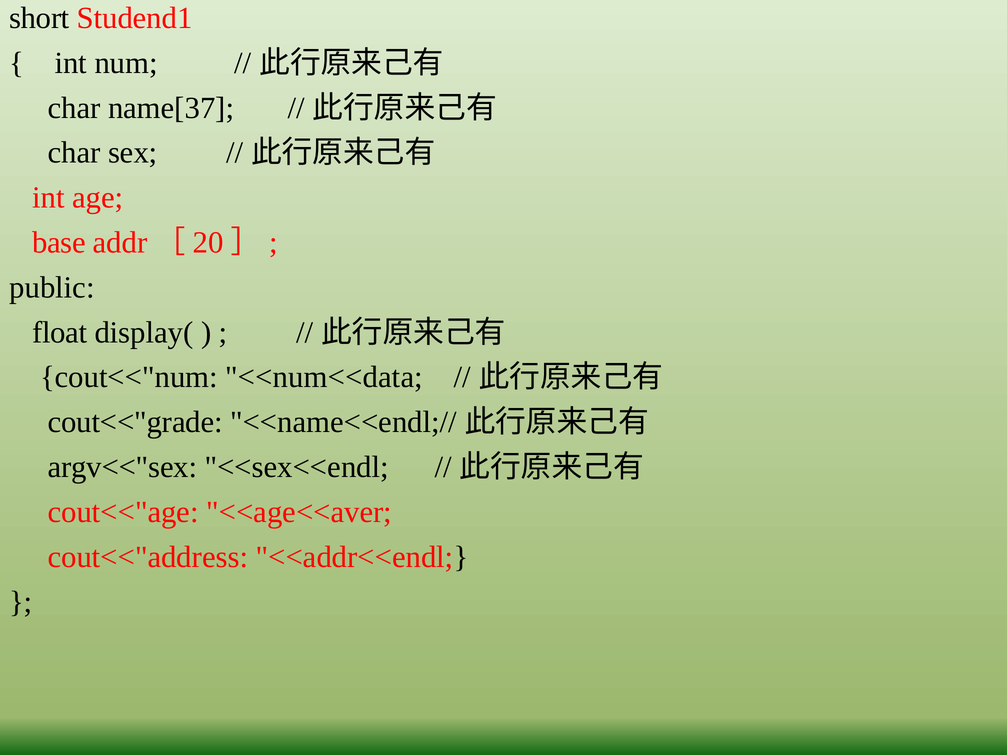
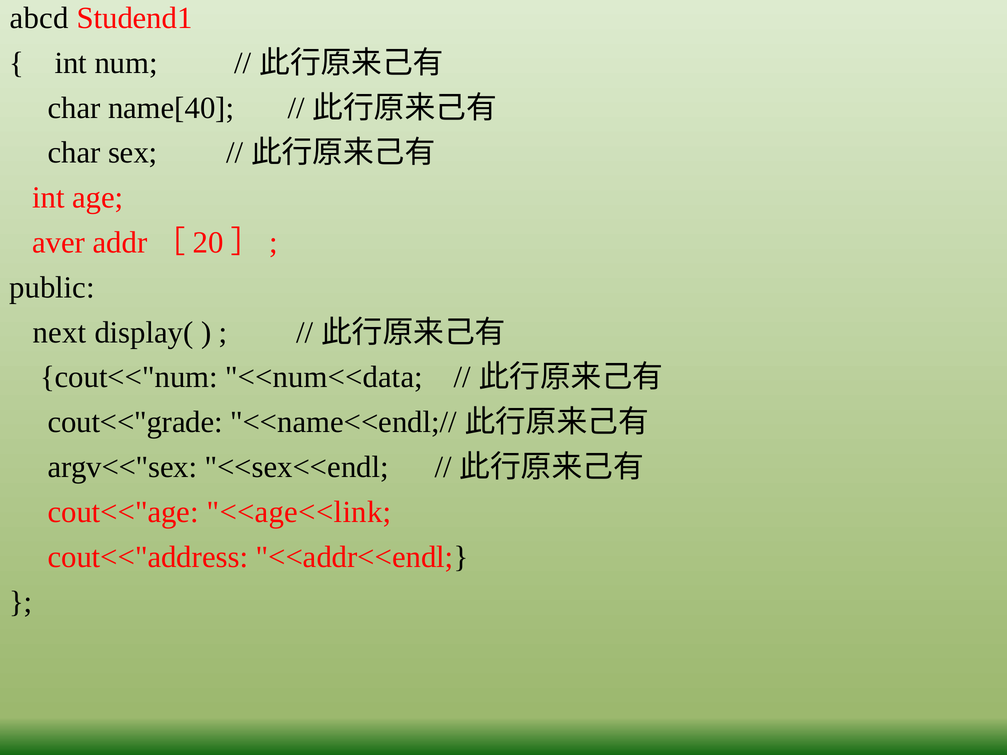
short: short -> abcd (39, 18)
name[37: name[37 -> name[40 (171, 108)
base: base -> aver (59, 243)
float: float -> next (59, 333)
<<age<<aver: <<age<<aver -> <<age<<link (299, 512)
